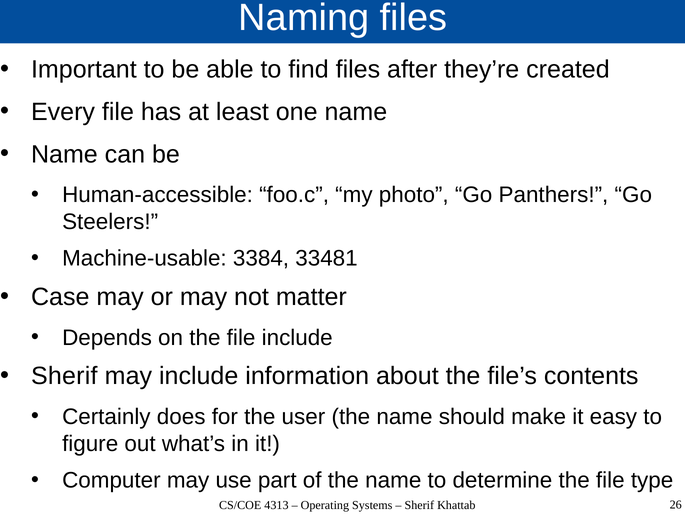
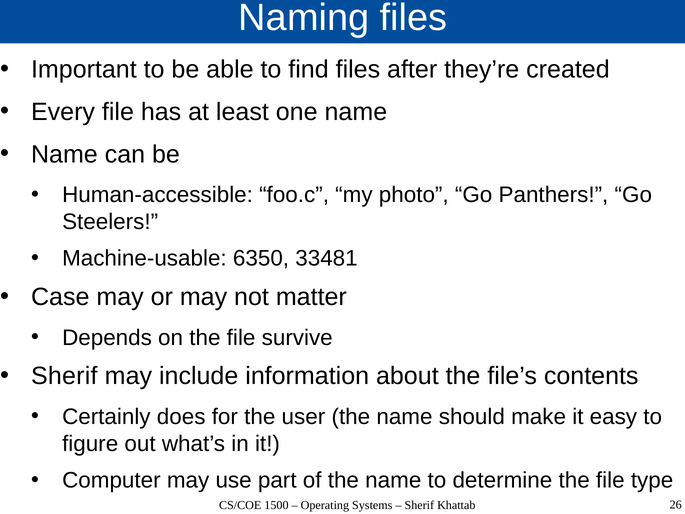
3384: 3384 -> 6350 (261, 258)
file include: include -> survive (297, 337)
4313: 4313 -> 1500 (276, 505)
